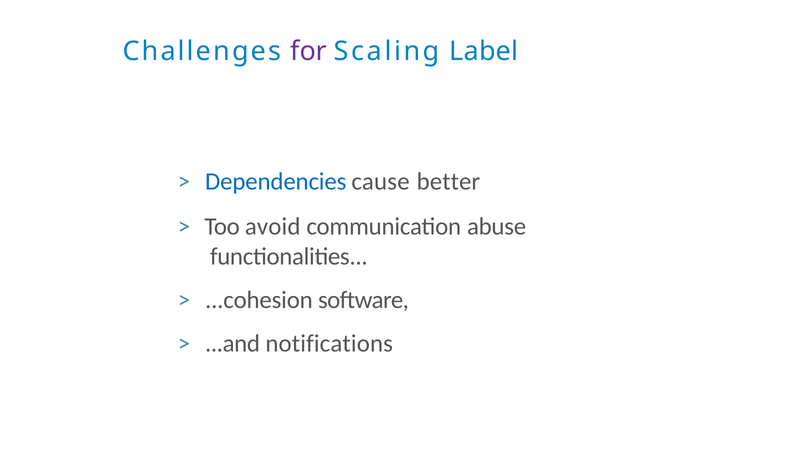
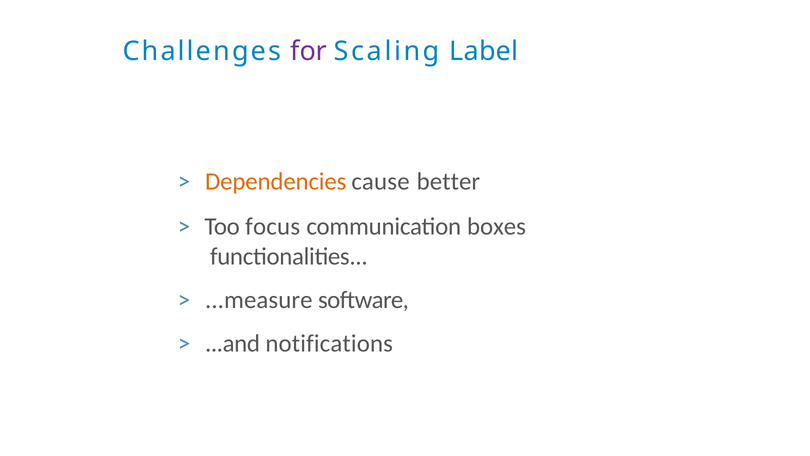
Dependencies colour: blue -> orange (276, 182)
avoid: avoid -> focus (273, 226)
abuse: abuse -> boxes (496, 226)
...cohesion: ...cohesion -> ...measure (259, 300)
